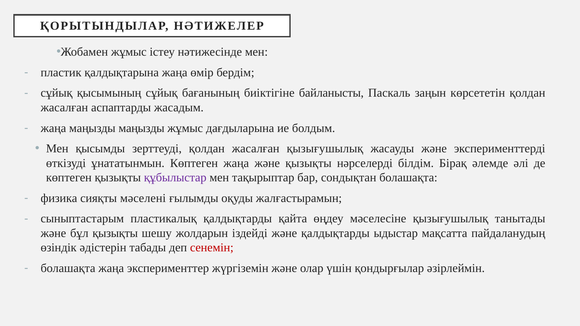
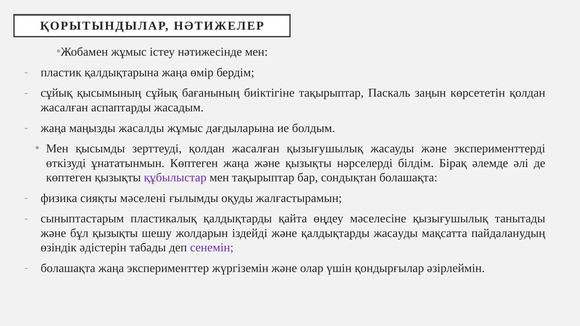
биіктігіне байланысты: байланысты -> тақырыптар (331, 93)
маңызды маңызды: маңызды -> жасалды (141, 128)
қалдықтарды ыдыстар: ыдыстар -> жасауды (396, 233)
сенемін colour: red -> purple (212, 248)
